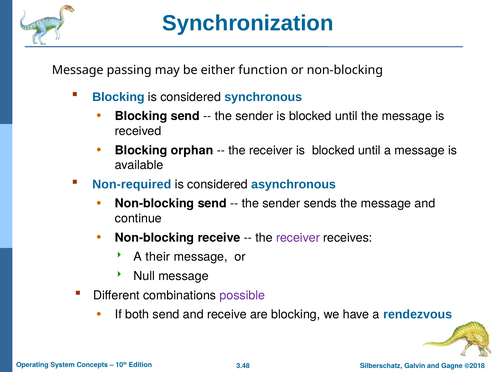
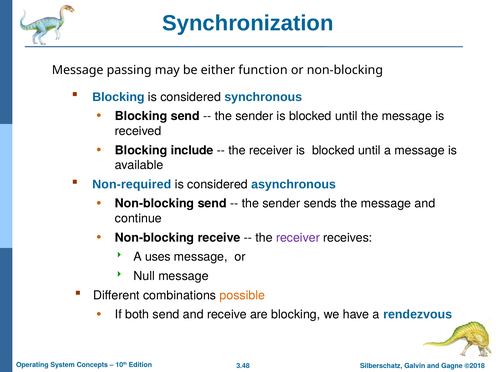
orphan: orphan -> include (192, 150)
their: their -> uses (158, 257)
possible colour: purple -> orange (242, 295)
